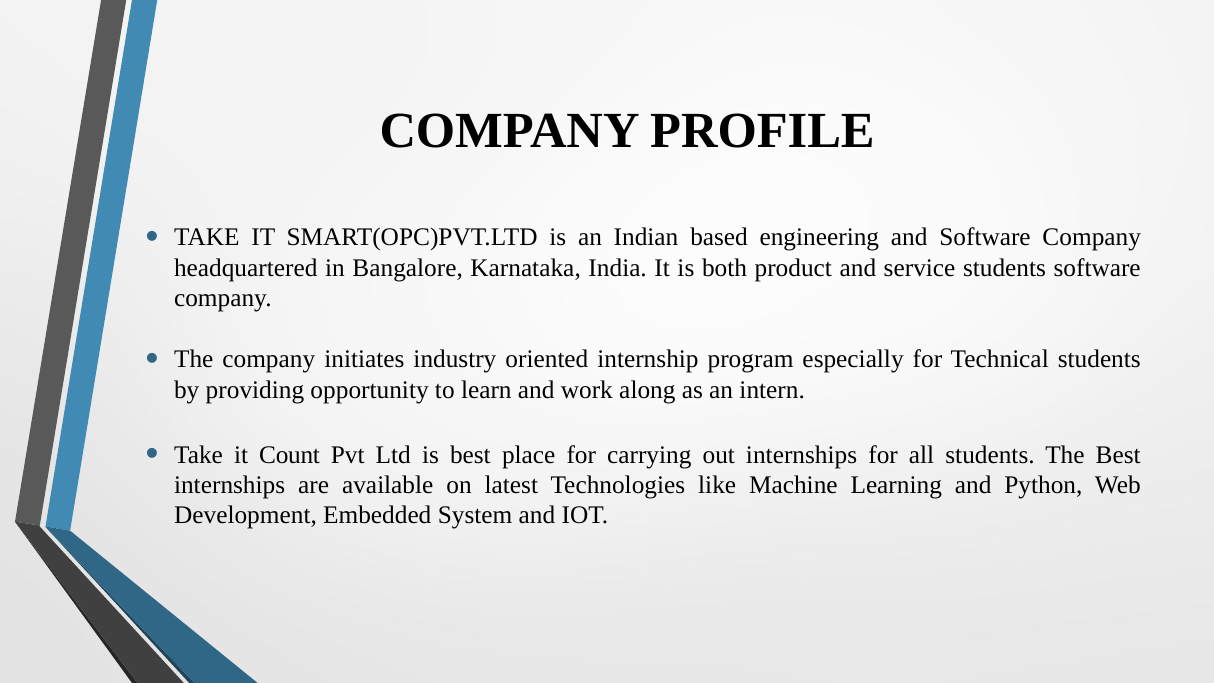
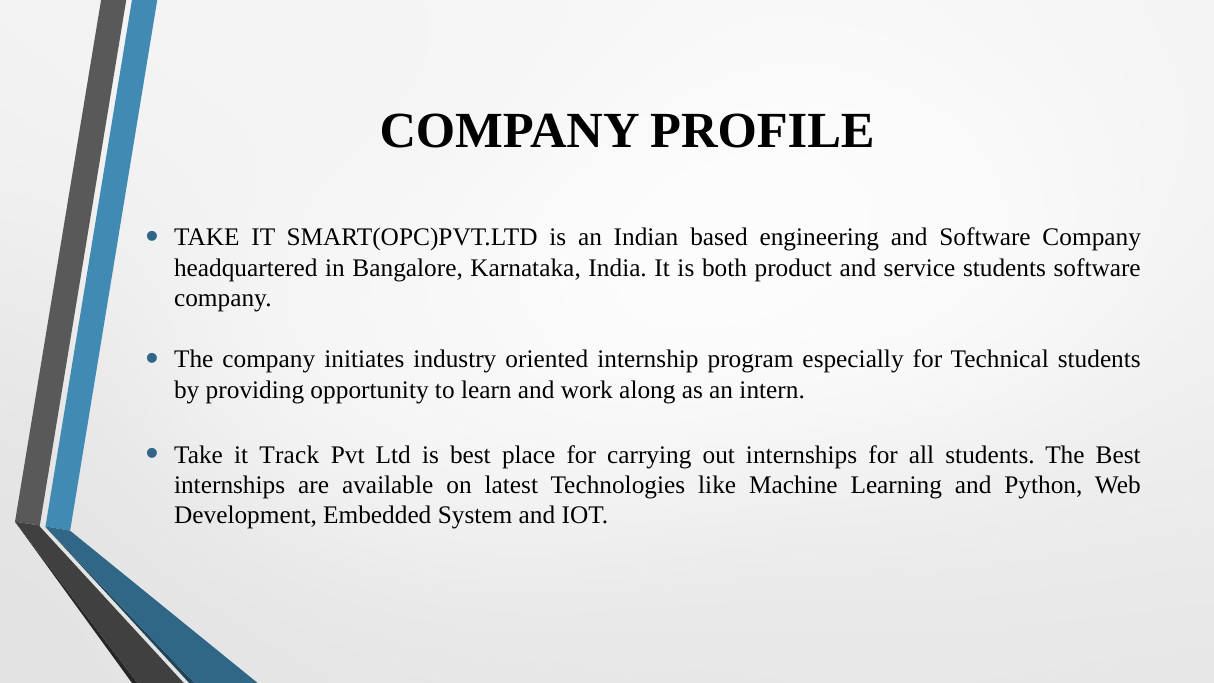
Count: Count -> Track (289, 455)
